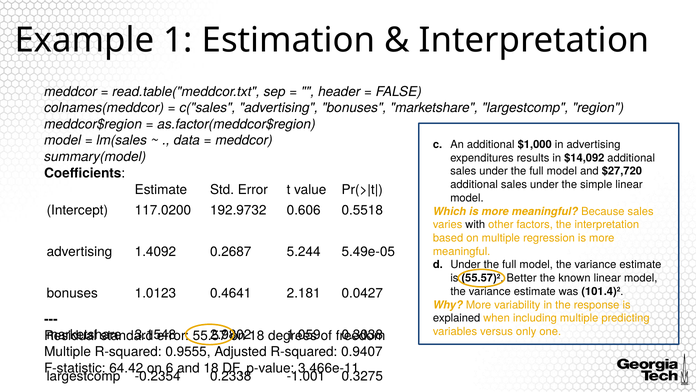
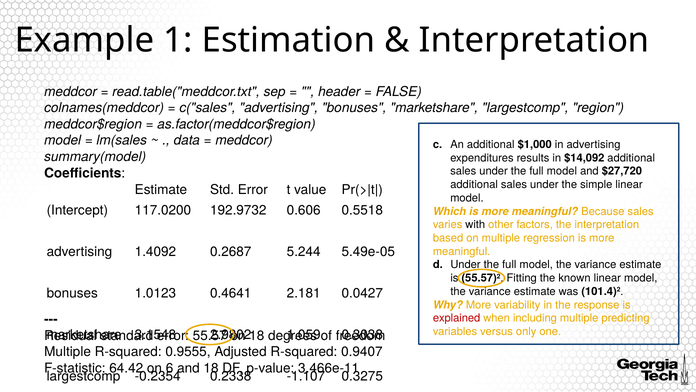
Better: Better -> Fitting (522, 278)
explained colour: black -> red (457, 318)
-1.001: -1.001 -> -1.107 (306, 376)
